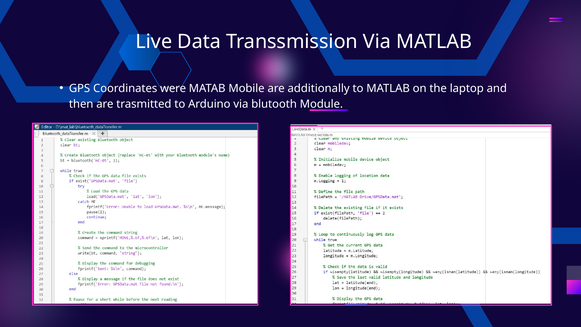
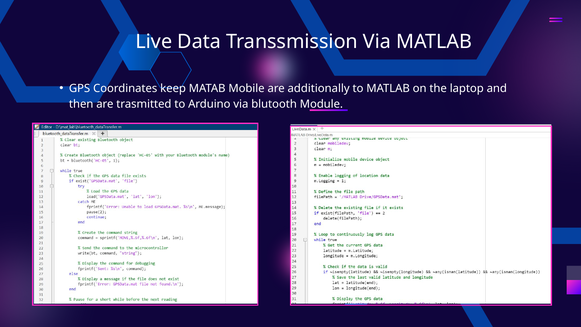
were: were -> keep (173, 88)
